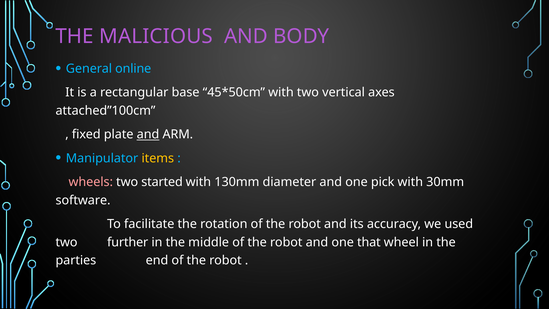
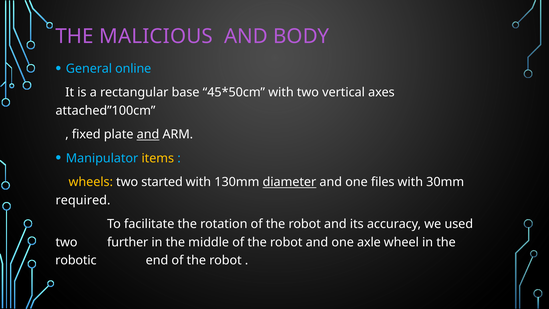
wheels colour: pink -> yellow (91, 182)
diameter underline: none -> present (289, 182)
pick: pick -> files (383, 182)
software: software -> required (83, 200)
that: that -> axle (369, 242)
parties: parties -> robotic (76, 260)
